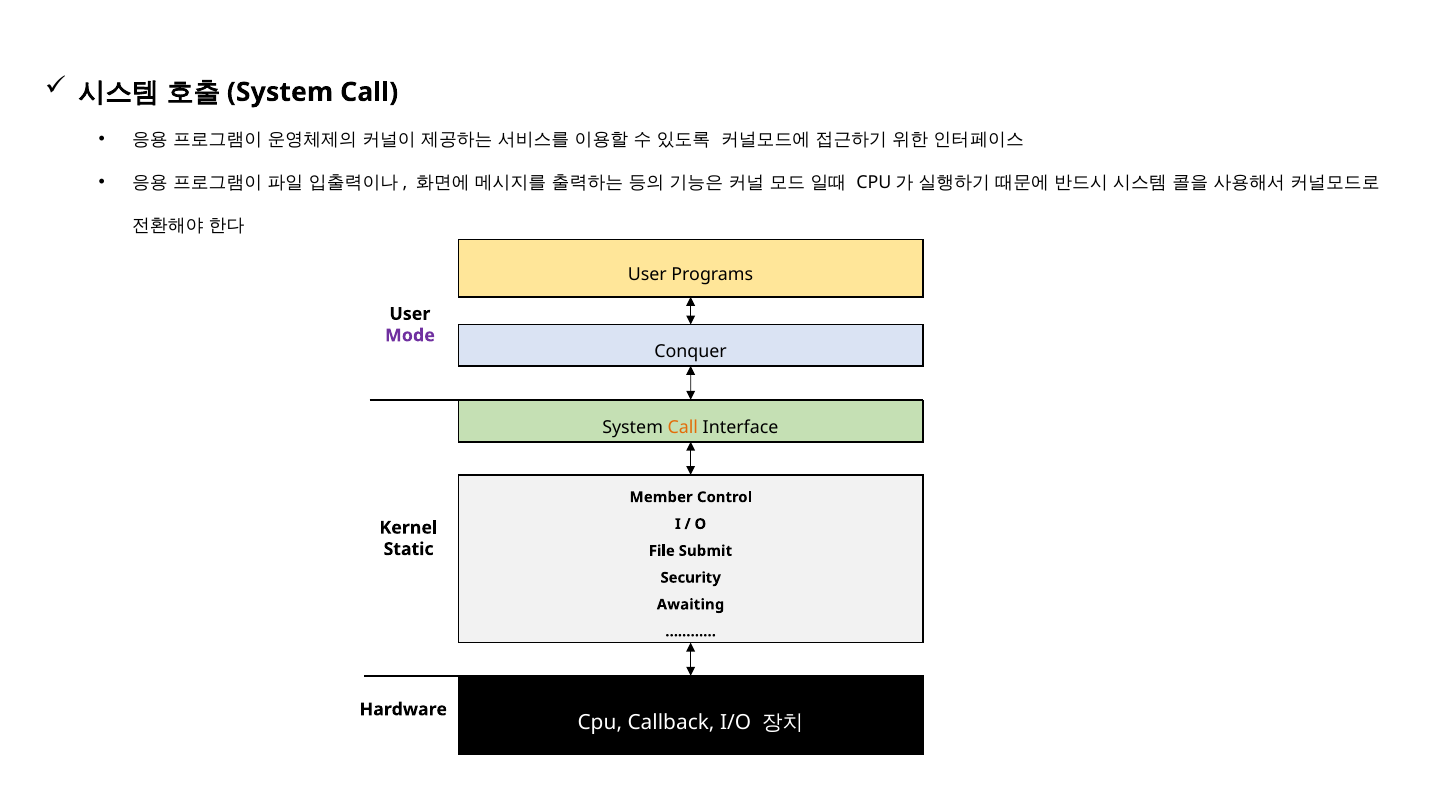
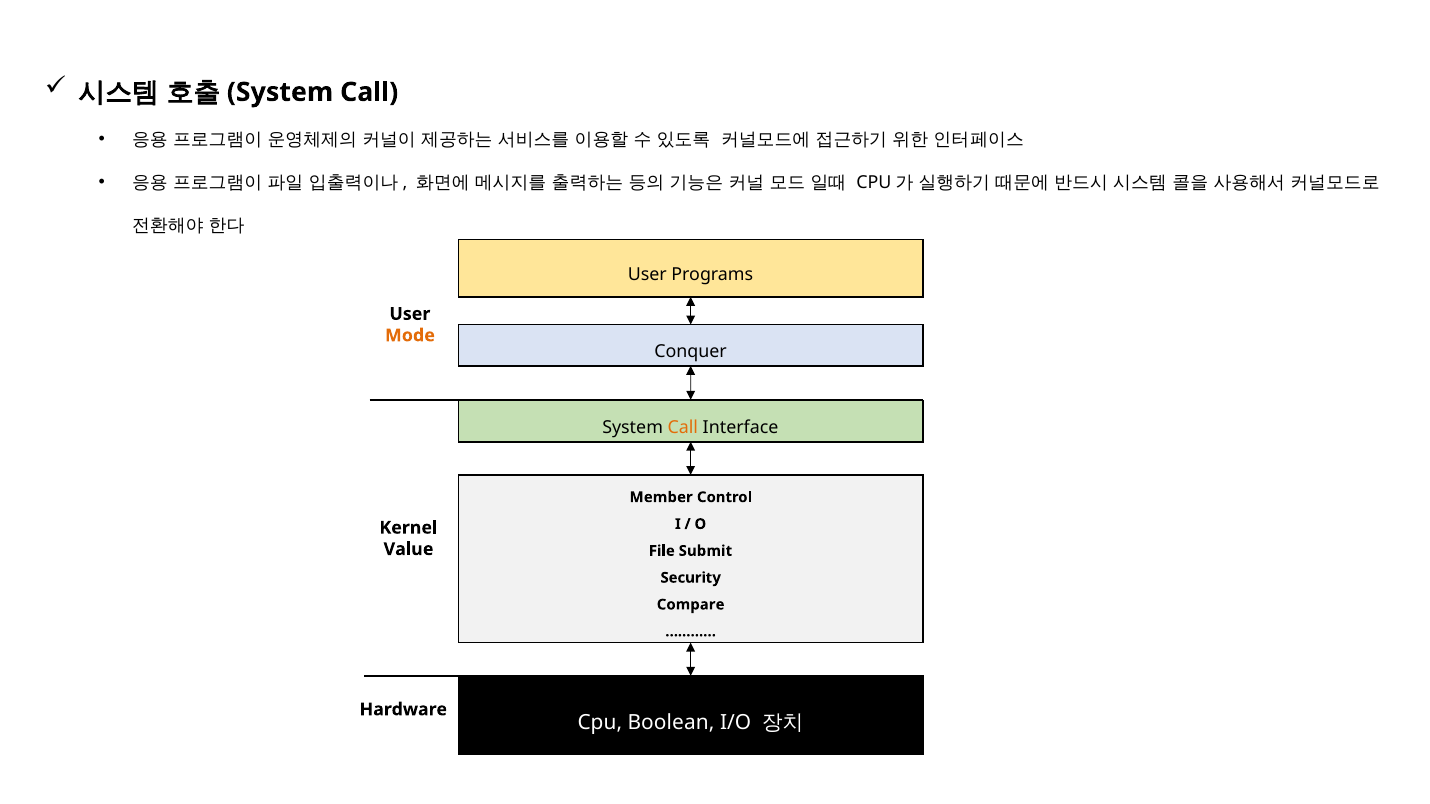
Mode colour: purple -> orange (410, 336)
Static: Static -> Value (409, 549)
Awaiting: Awaiting -> Compare (691, 605)
Callback: Callback -> Boolean (671, 723)
